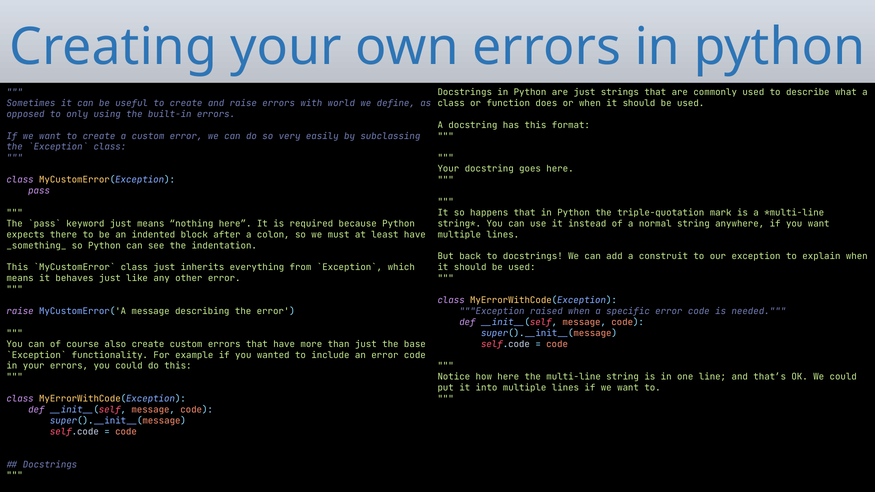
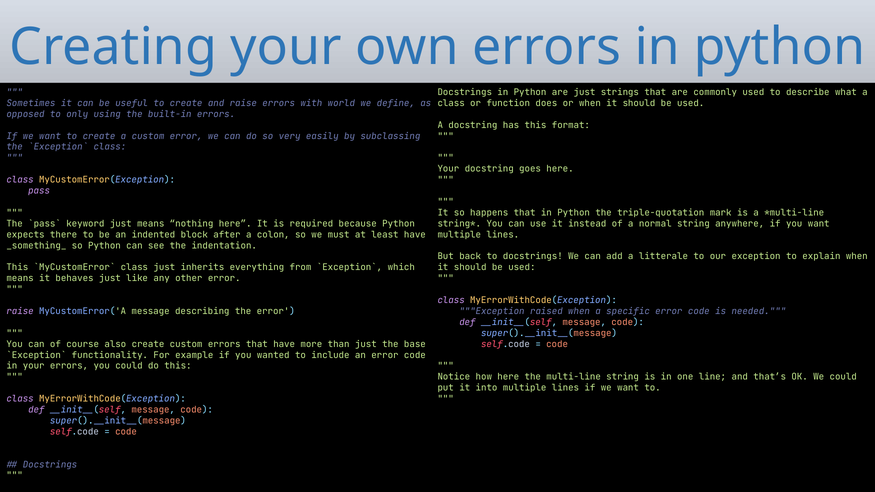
construit: construit -> litterale (663, 257)
